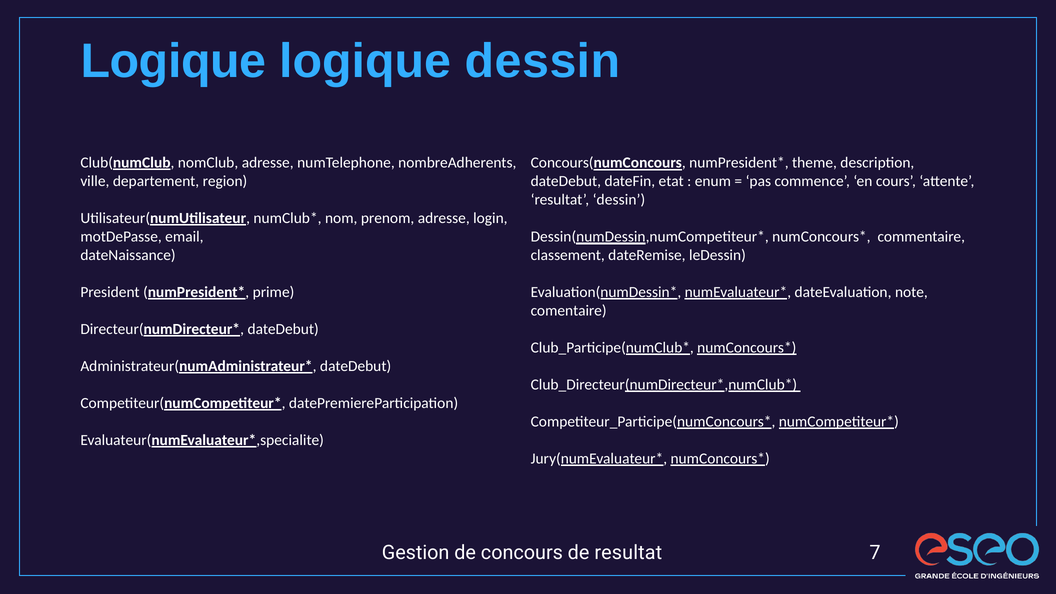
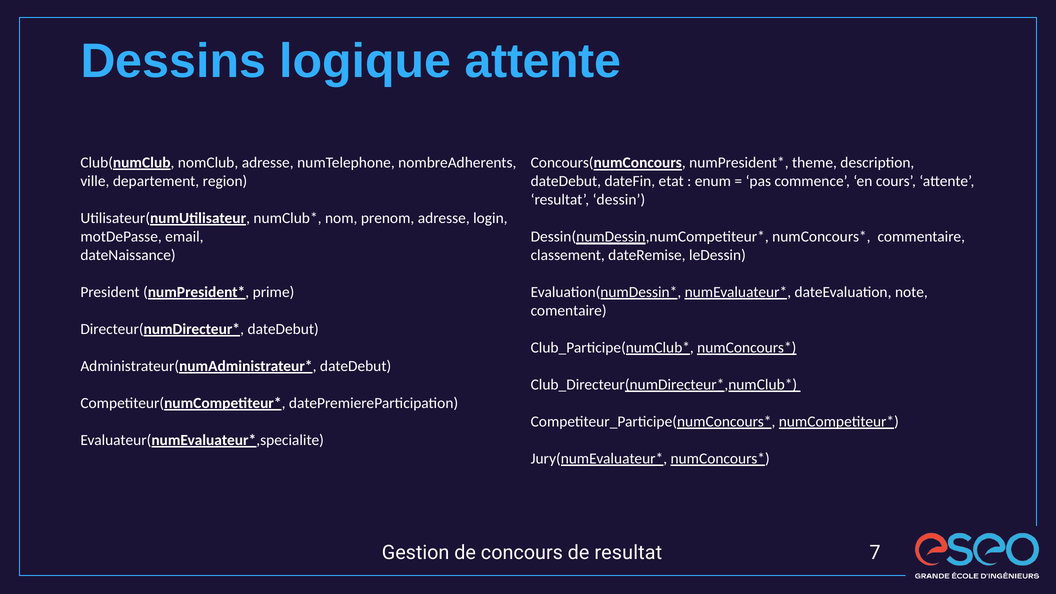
Logique: Logique -> Dessins (173, 61)
logique dessin: dessin -> attente (543, 61)
